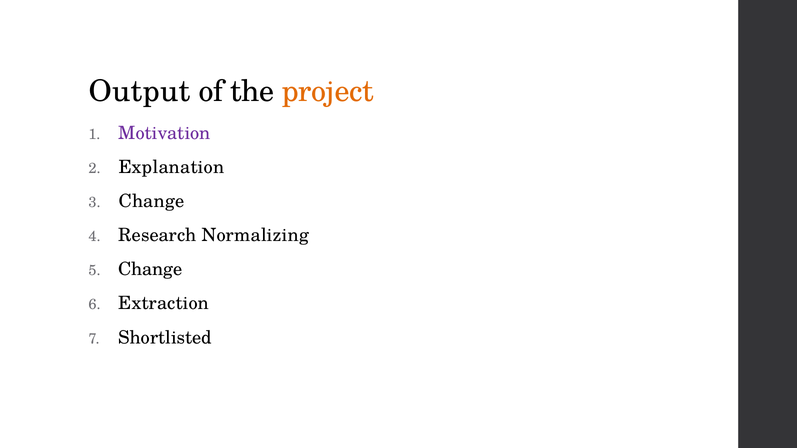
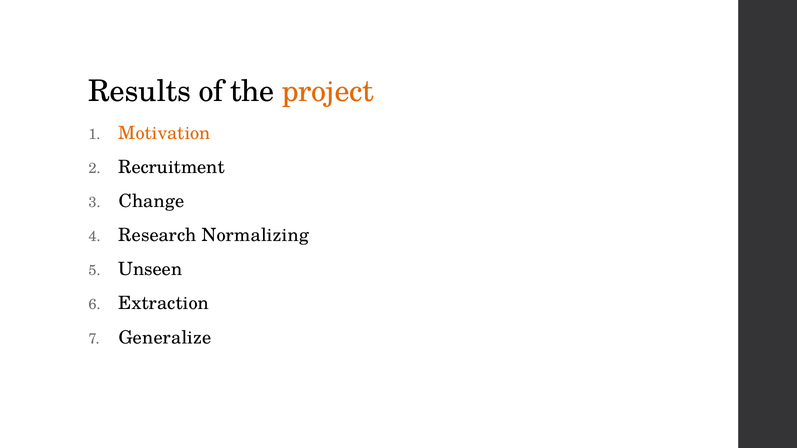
Output: Output -> Results (140, 91)
Motivation colour: purple -> orange (164, 133)
Explanation: Explanation -> Recruitment (172, 167)
Change: Change -> Unseen (150, 270)
Shortlisted: Shortlisted -> Generalize (165, 338)
